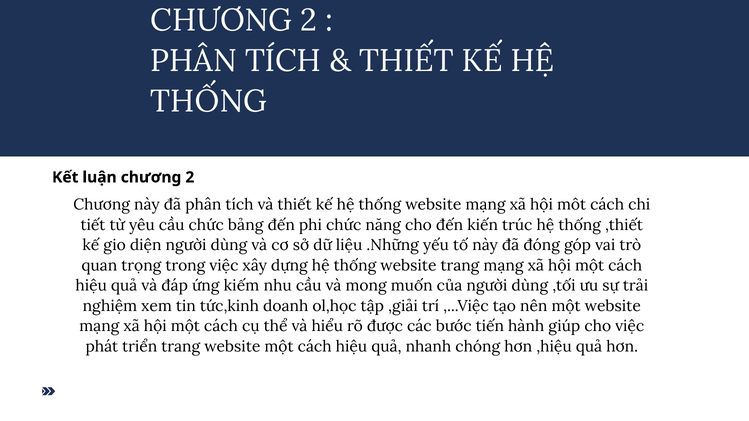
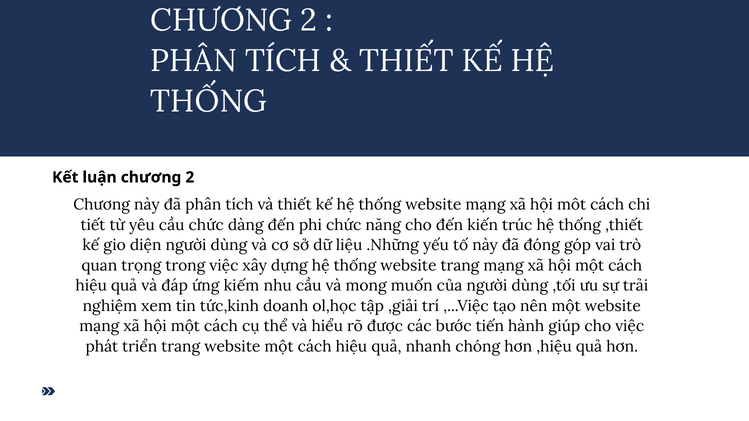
bảng: bảng -> dàng (246, 225)
